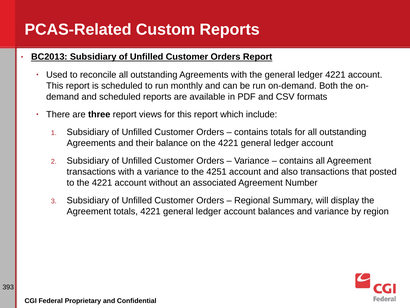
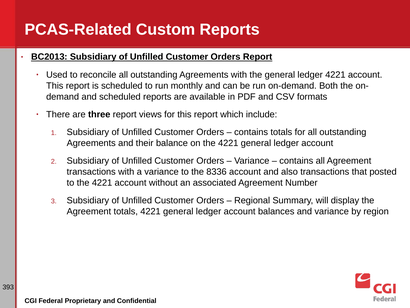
4251: 4251 -> 8336 (217, 172)
